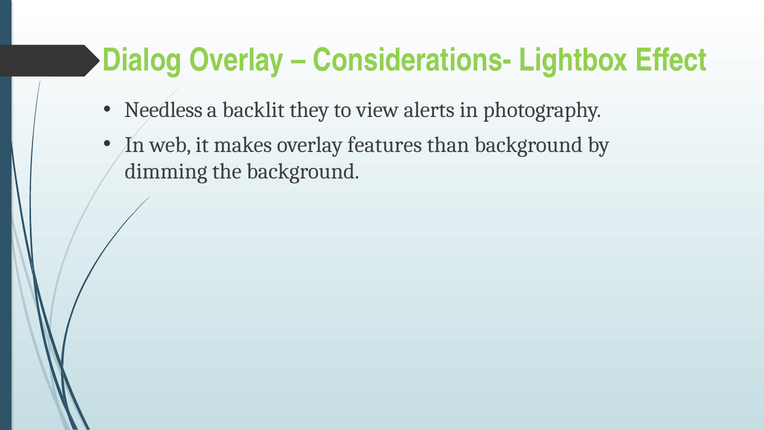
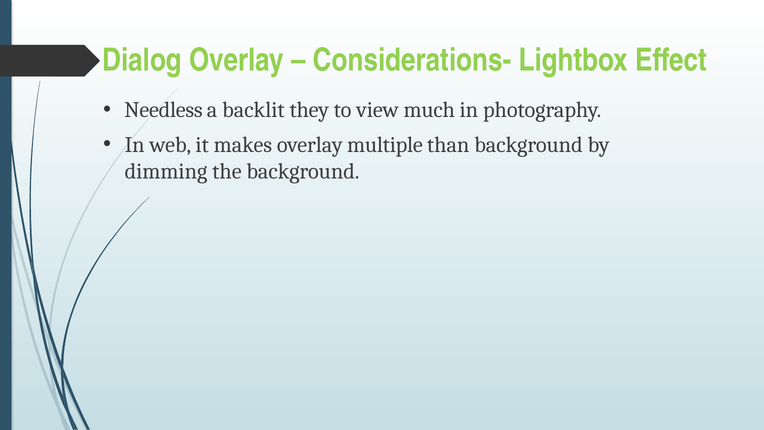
alerts: alerts -> much (429, 110)
features: features -> multiple (385, 145)
